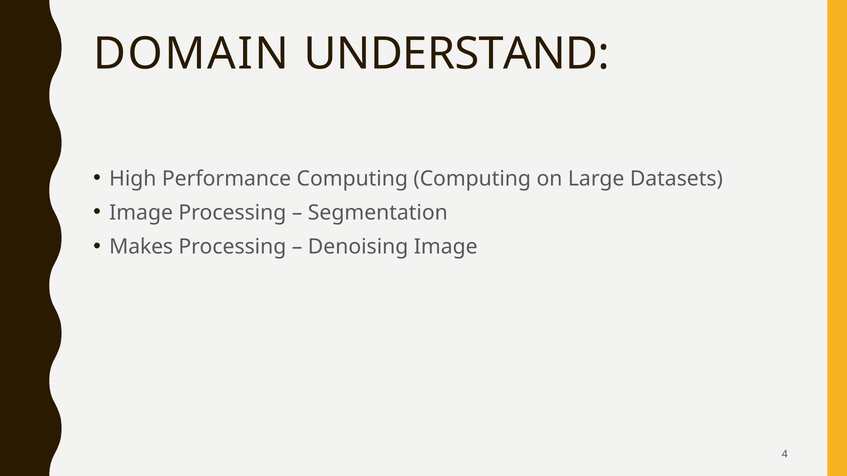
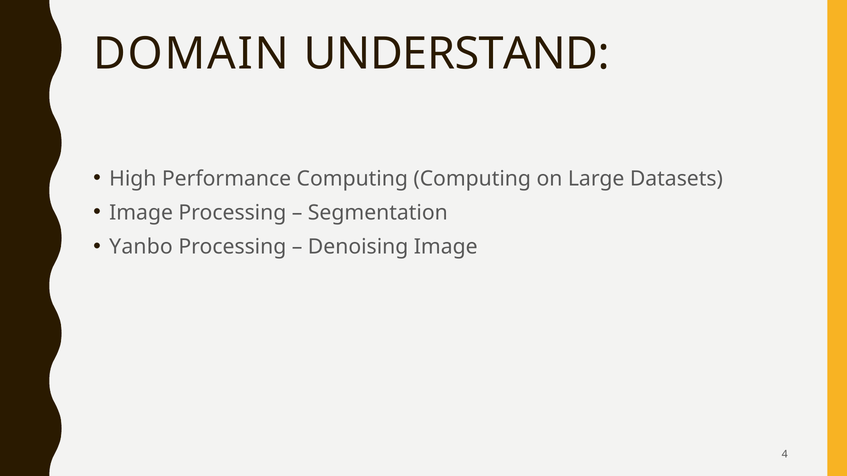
Makes: Makes -> Yanbo (141, 247)
